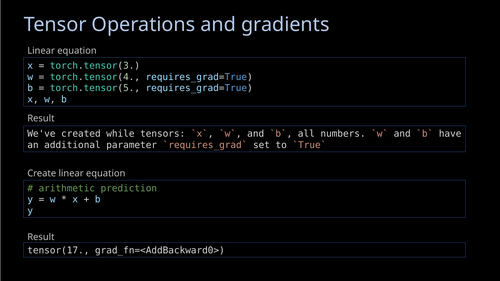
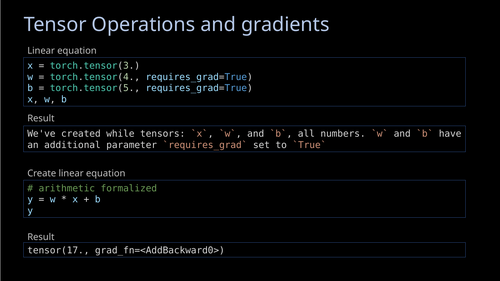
prediction: prediction -> formalized (129, 188)
